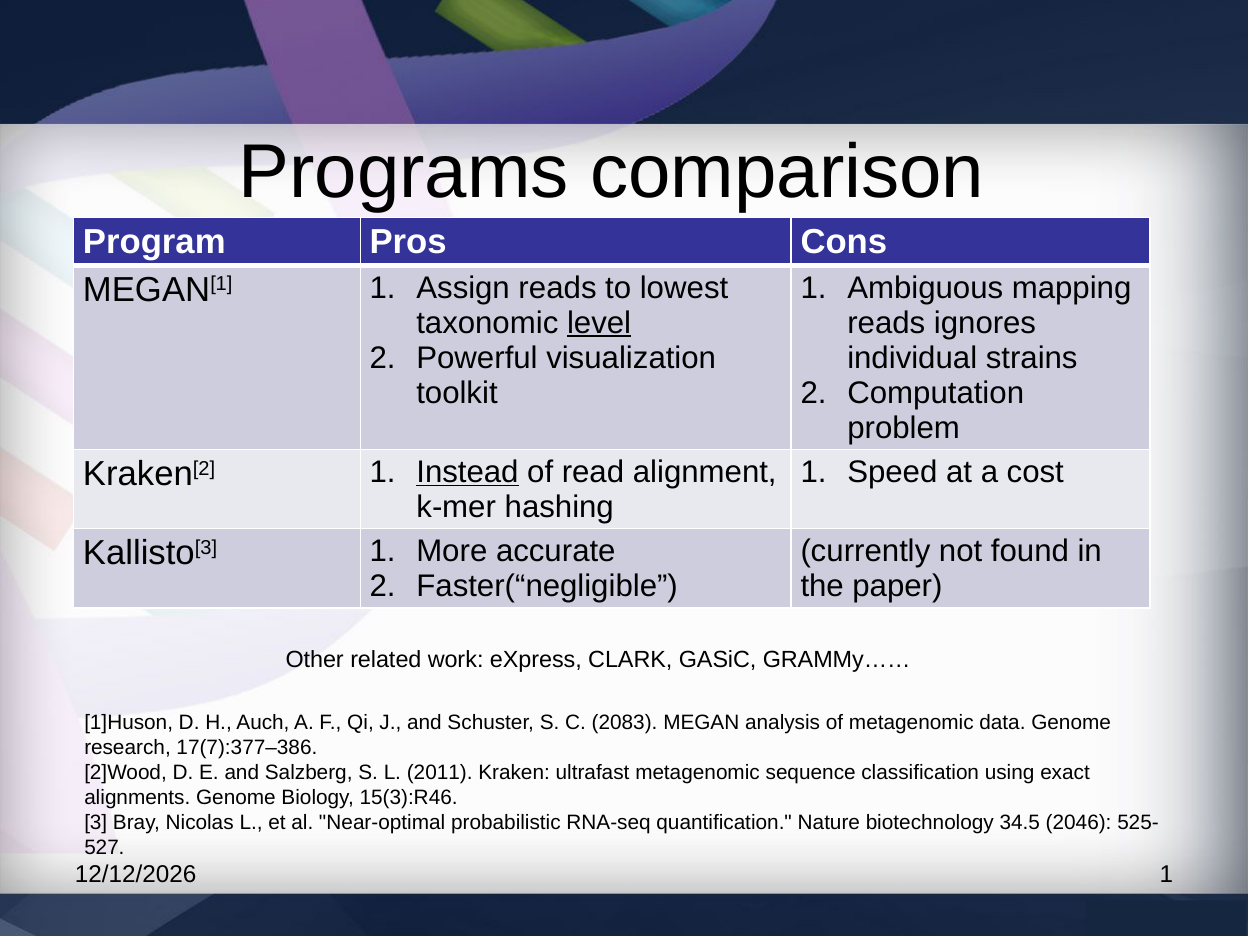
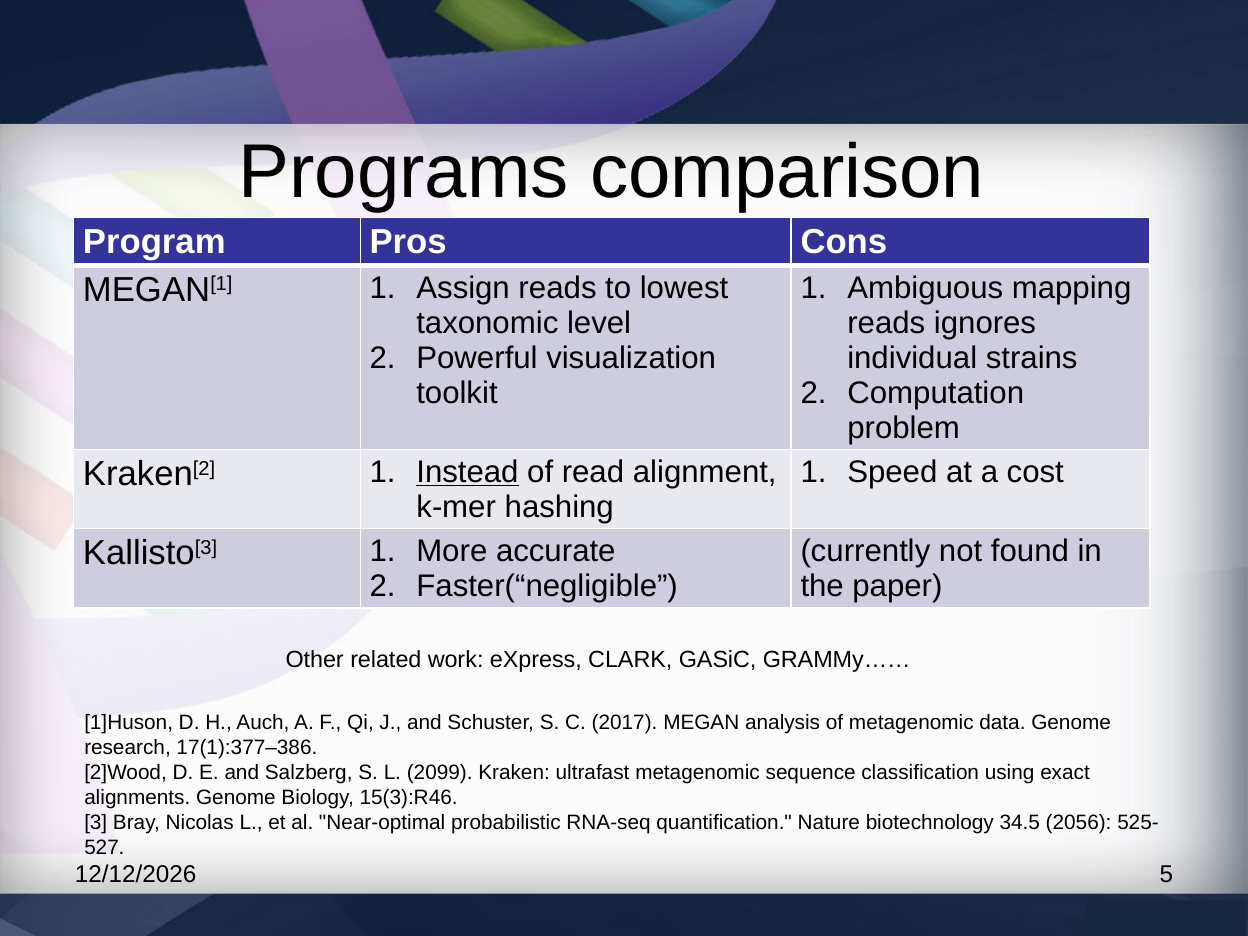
level underline: present -> none (599, 323)
2083: 2083 -> 2017 (625, 722)
17(7):377–386: 17(7):377–386 -> 17(1):377–386 (247, 747)
2011: 2011 -> 2099 (440, 772)
2046: 2046 -> 2056 (1079, 822)
1: 1 -> 5 (1166, 875)
